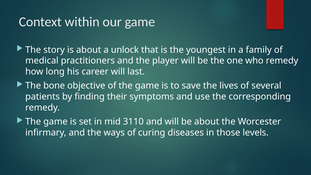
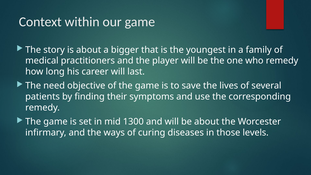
unlock: unlock -> bigger (125, 50)
bone: bone -> need (54, 86)
3110: 3110 -> 1300 (133, 122)
